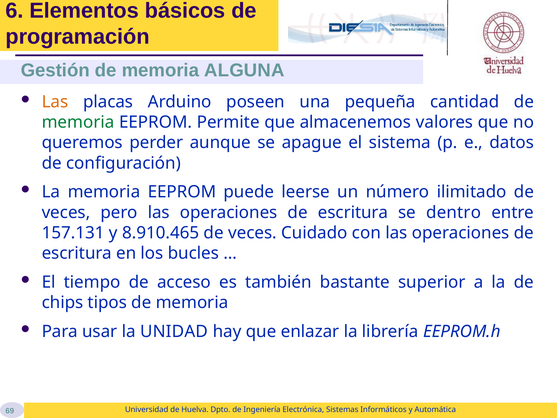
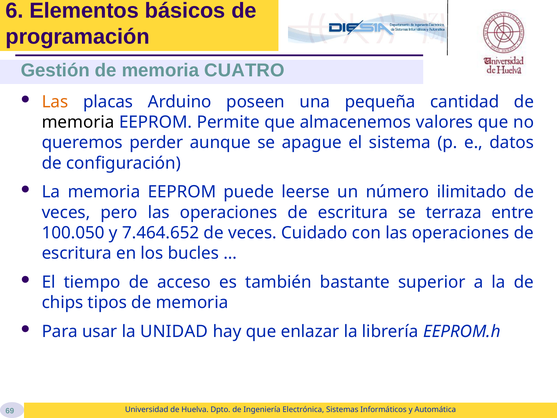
ALGUNA: ALGUNA -> CUATRO (244, 70)
memoria colour: green -> black (78, 122)
dentro: dentro -> terraza (454, 212)
157.131: 157.131 -> 100.050 (73, 233)
8.910.465: 8.910.465 -> 7.464.652 (161, 233)
